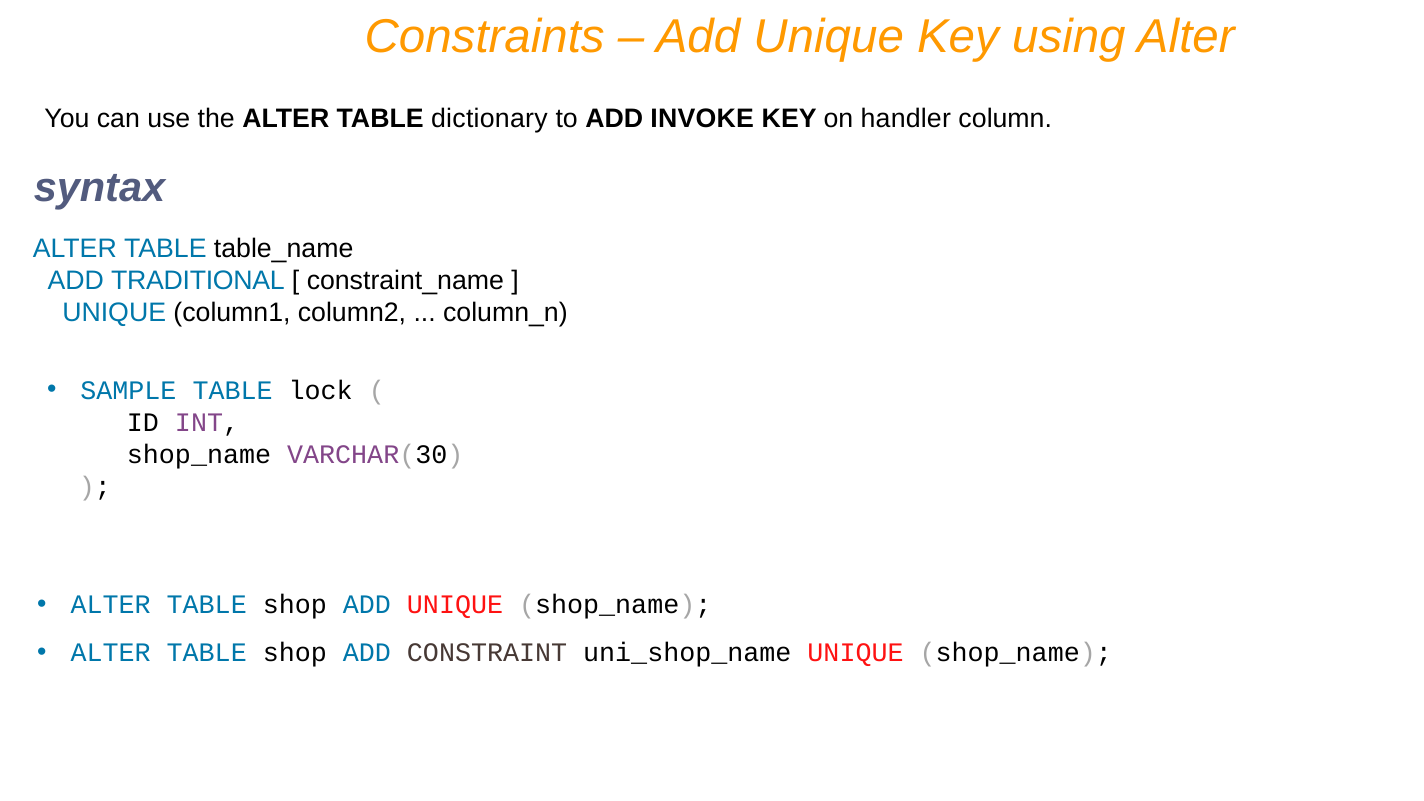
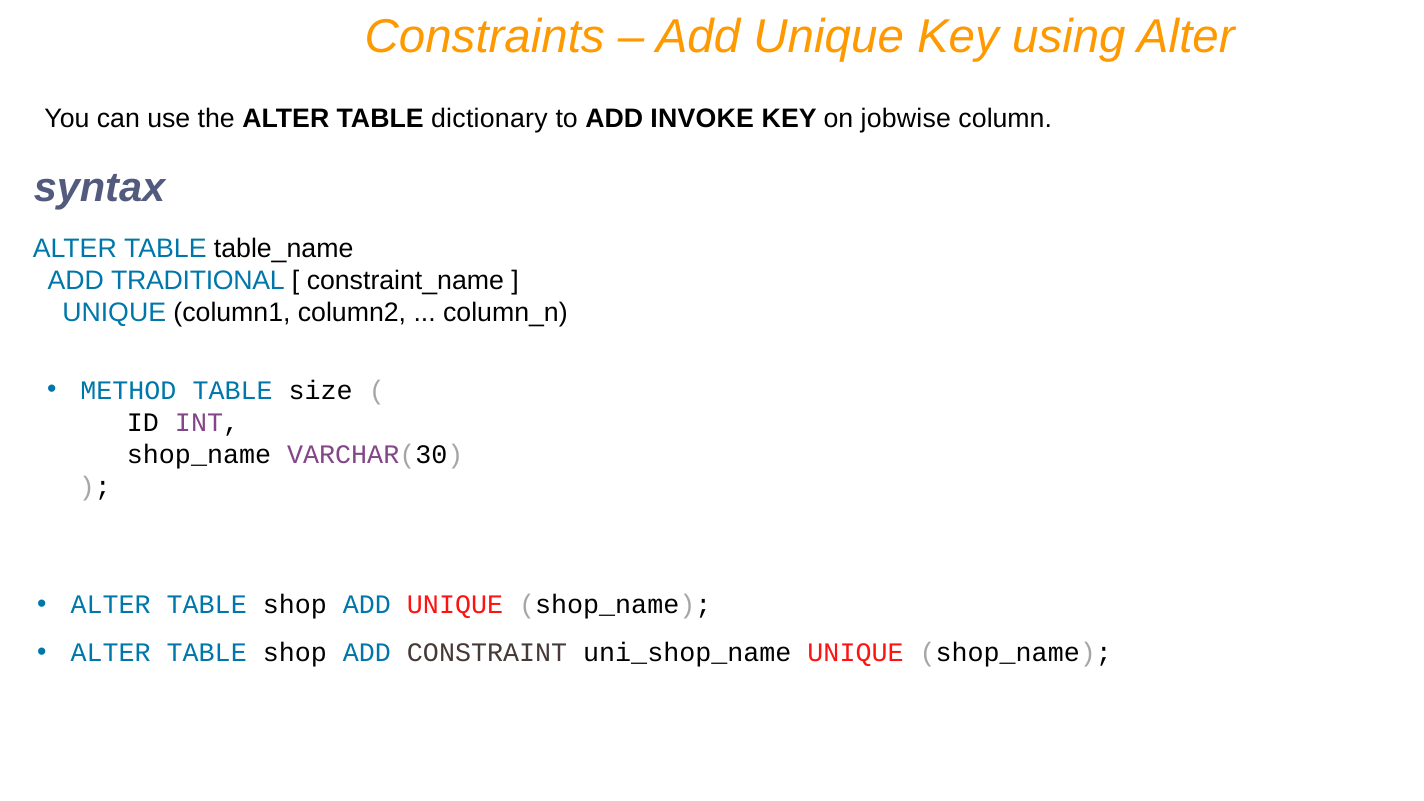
handler: handler -> jobwise (906, 119)
SAMPLE: SAMPLE -> METHOD (128, 390)
lock: lock -> size (321, 390)
